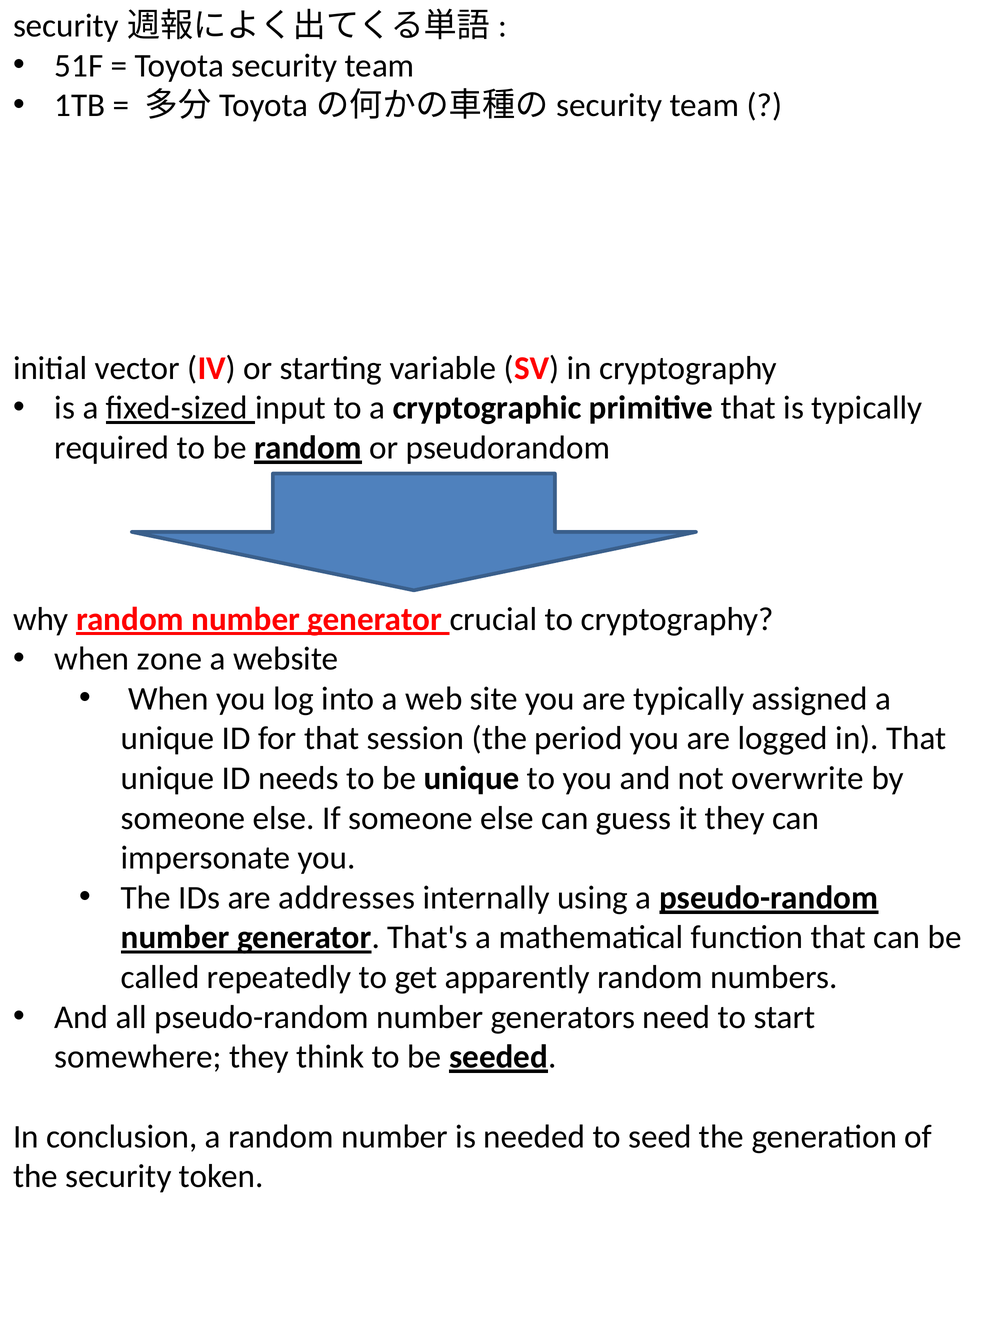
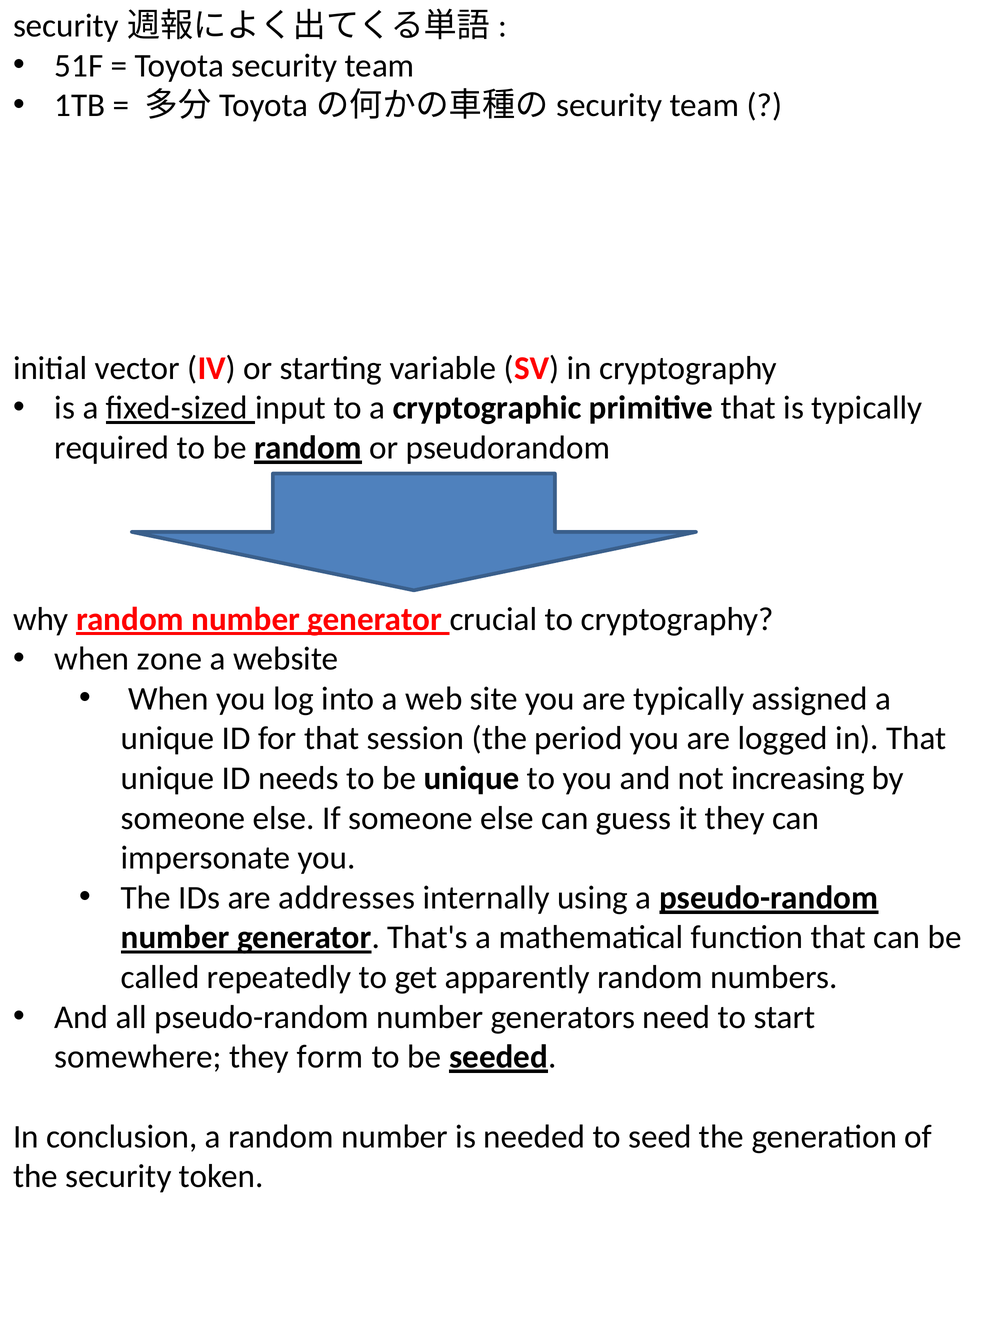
overwrite: overwrite -> increasing (798, 778)
think: think -> form (330, 1057)
